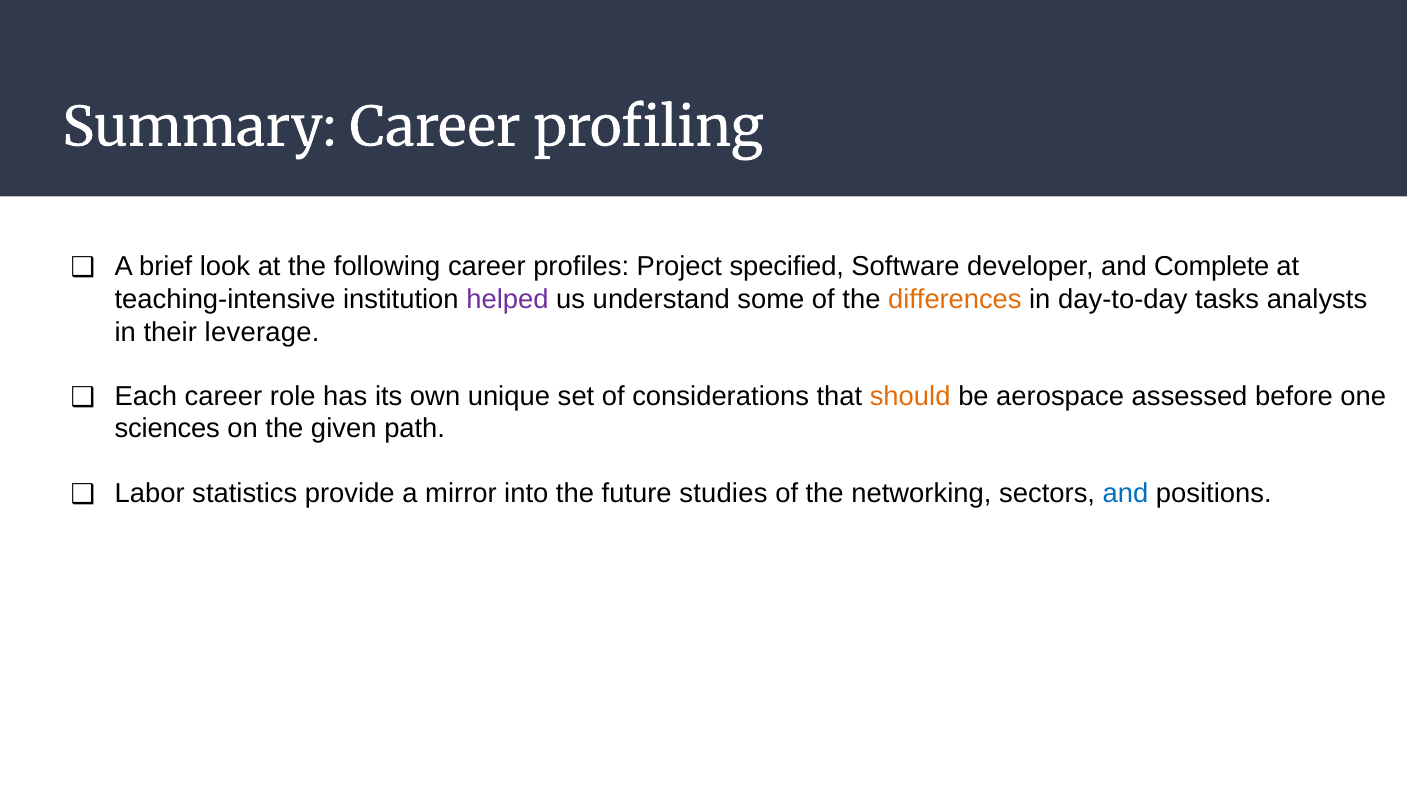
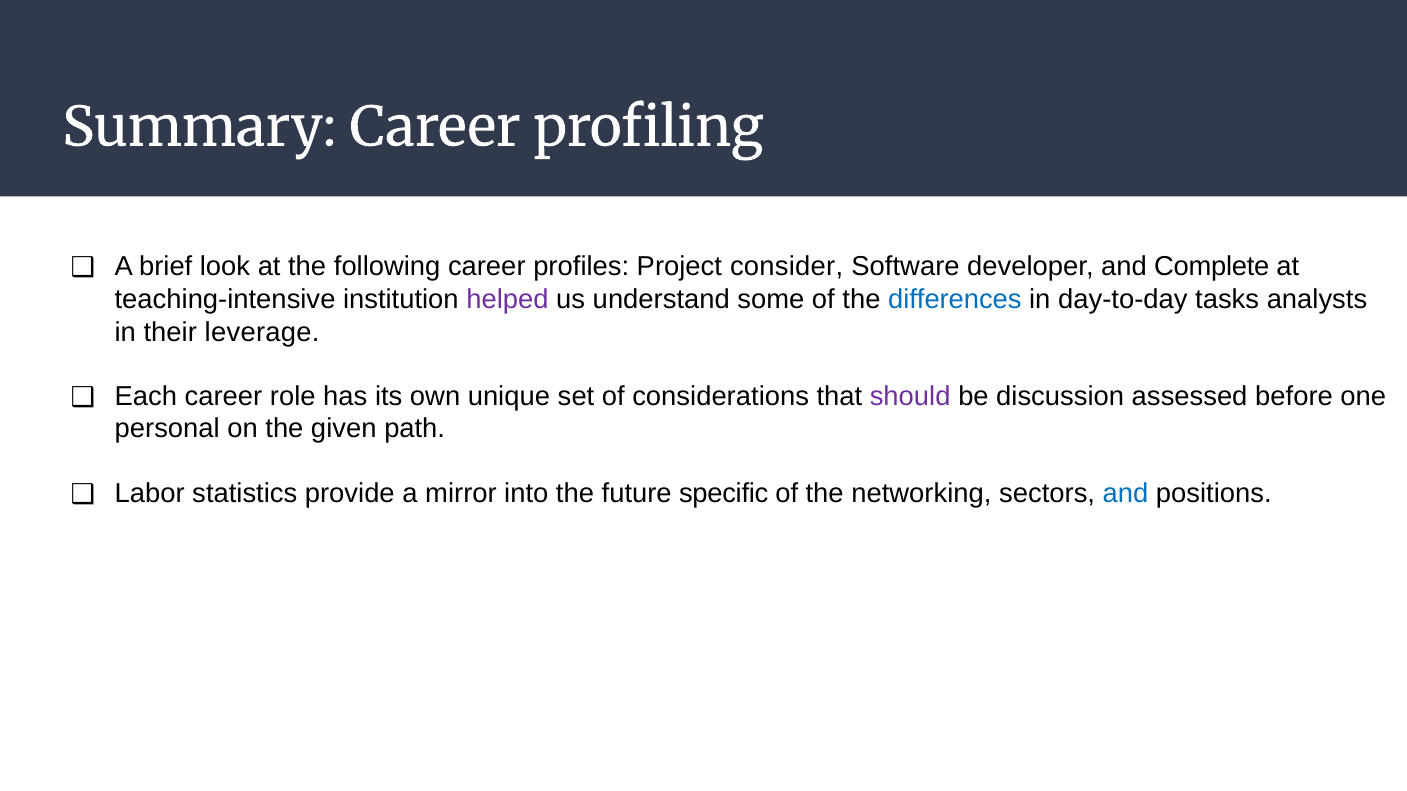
specified: specified -> consider (787, 267)
differences colour: orange -> blue (955, 299)
should colour: orange -> purple (910, 396)
aerospace: aerospace -> discussion (1060, 396)
sciences: sciences -> personal (167, 429)
studies: studies -> specific (724, 493)
